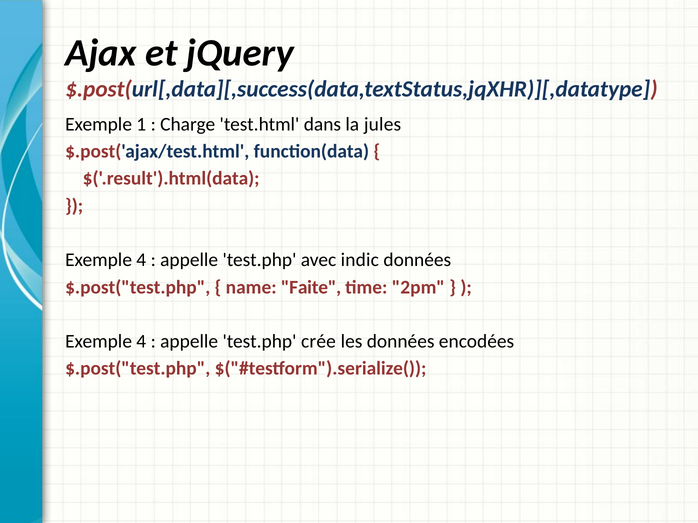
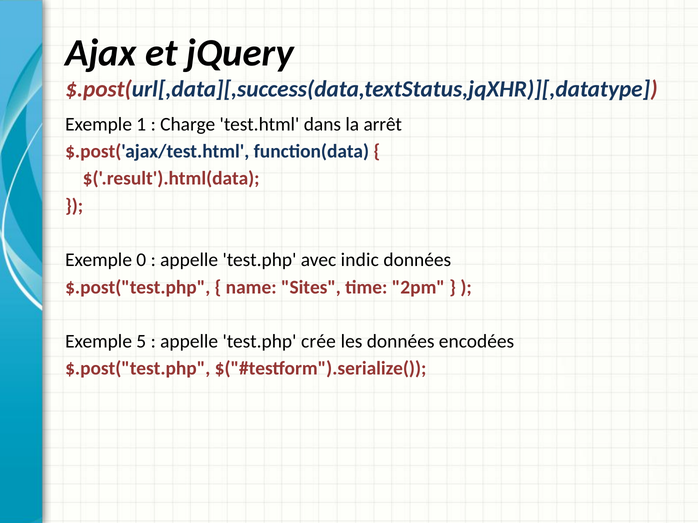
jules: jules -> arrêt (383, 124)
4: 4 -> 0 (141, 260)
Faite: Faite -> Sites (311, 287)
4: 4 -> 5 (141, 342)
